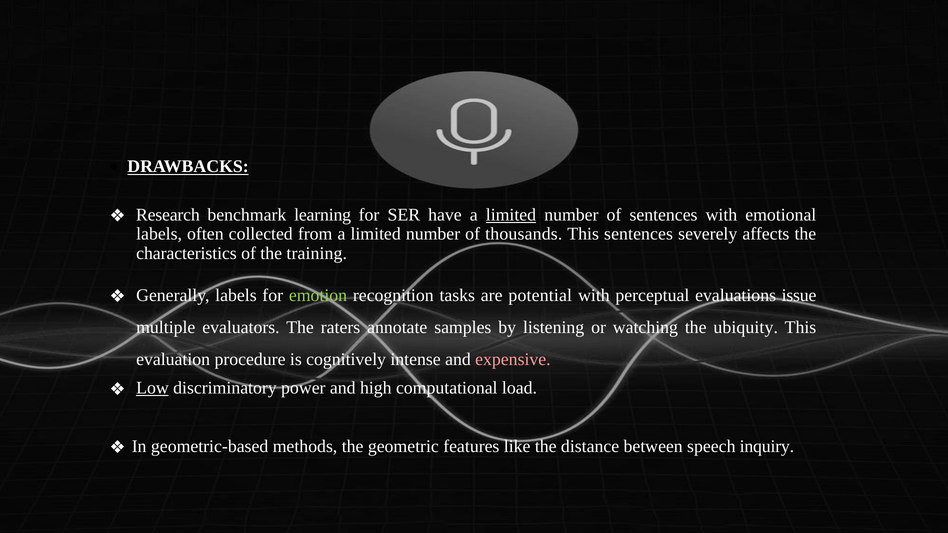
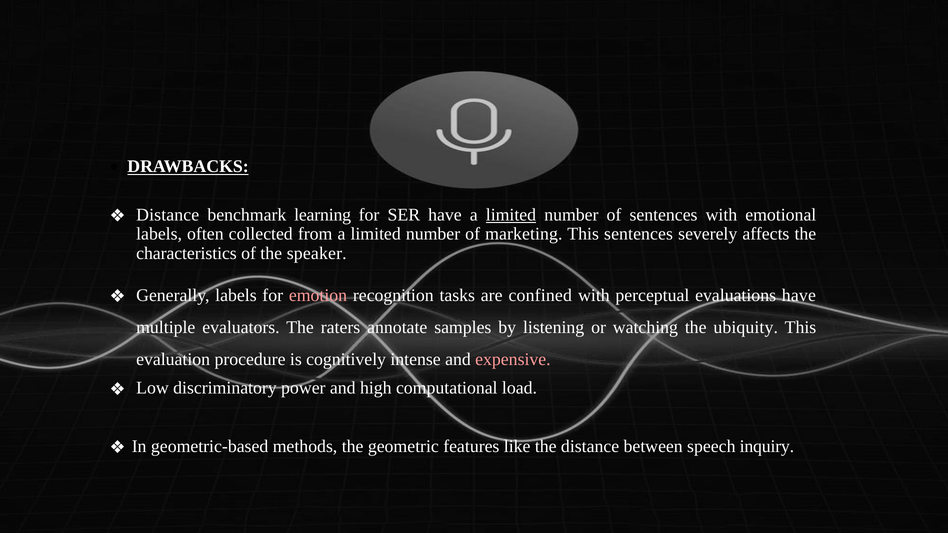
Research: Research -> Distance (168, 215)
thousands: thousands -> marketing (524, 234)
training: training -> speaker (317, 253)
emotion colour: light green -> pink (318, 295)
potential: potential -> confined (540, 295)
evaluations issue: issue -> have (799, 295)
Low underline: present -> none (152, 388)
